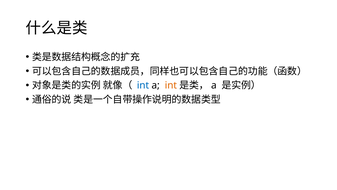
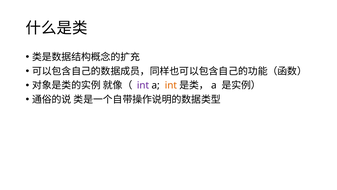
int colour: blue -> purple (143, 85)
